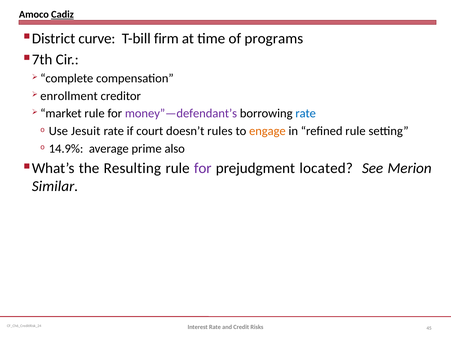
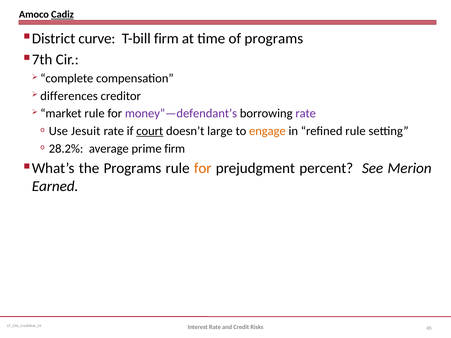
enrollment: enrollment -> differences (69, 96)
rate colour: blue -> purple (306, 114)
court underline: none -> present (150, 131)
rules: rules -> large (220, 131)
14.9%: 14.9% -> 28.2% (66, 149)
prime also: also -> firm (175, 149)
the Resulting: Resulting -> Programs (132, 168)
for colour: purple -> orange (203, 168)
located: located -> percent (326, 168)
Similar: Similar -> Earned (55, 186)
